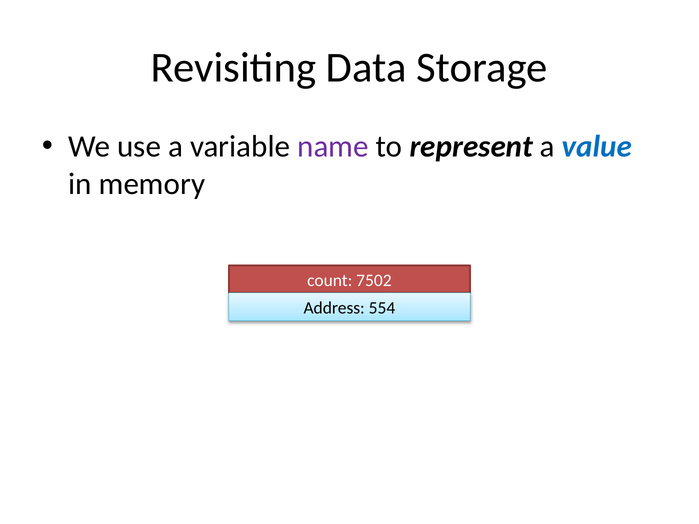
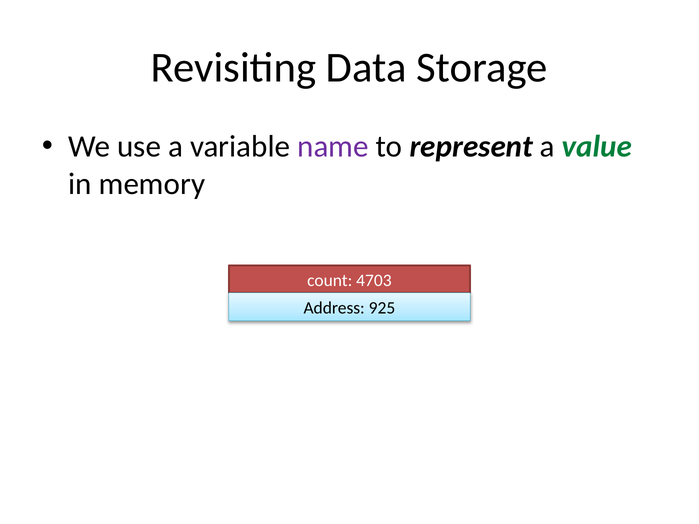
value colour: blue -> green (597, 147)
7502: 7502 -> 4703 (374, 281)
554: 554 -> 925 (382, 308)
